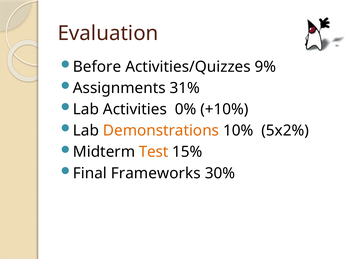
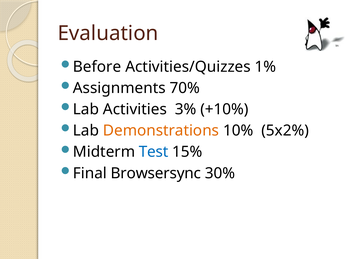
9%: 9% -> 1% (265, 67)
31%: 31% -> 70% (185, 88)
0%: 0% -> 3% (186, 109)
Test colour: orange -> blue (154, 152)
Frameworks: Frameworks -> Browsersync (156, 173)
